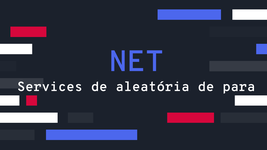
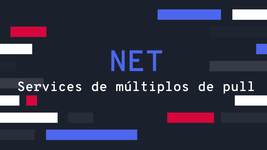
aleatória: aleatória -> múltiplos (153, 87)
para: para -> pull (239, 87)
